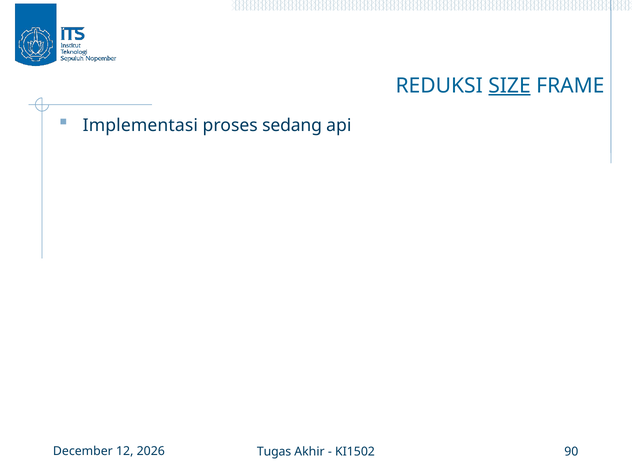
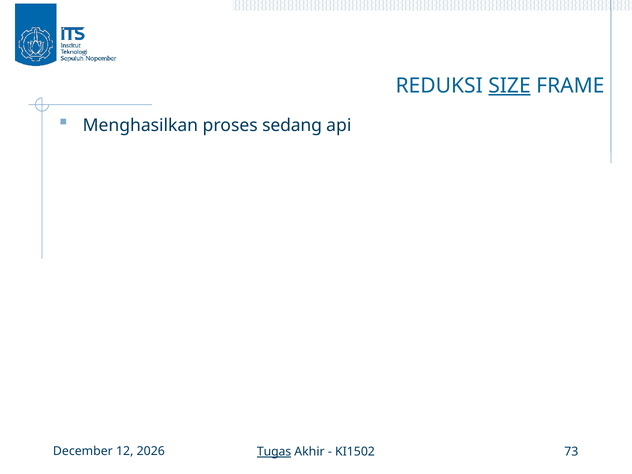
Implementasi: Implementasi -> Menghasilkan (140, 126)
Tugas underline: none -> present (274, 452)
90: 90 -> 73 (571, 452)
